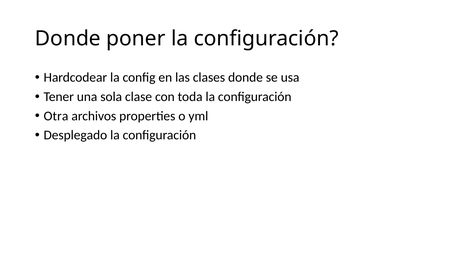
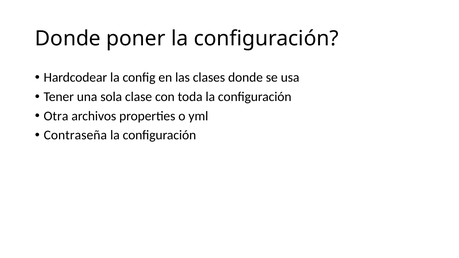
Desplegado: Desplegado -> Contraseña (75, 135)
